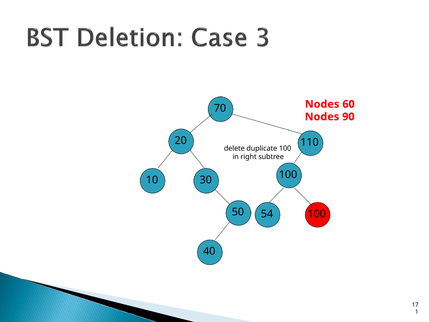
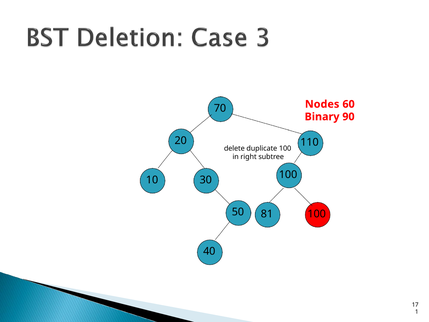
Nodes: Nodes -> Binary (322, 117)
54: 54 -> 81 (267, 214)
